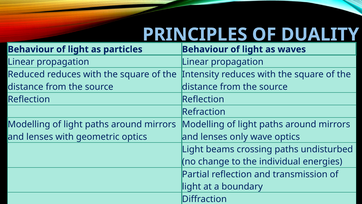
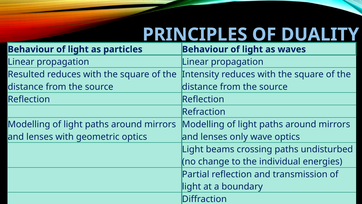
Reduced: Reduced -> Resulted (26, 74)
